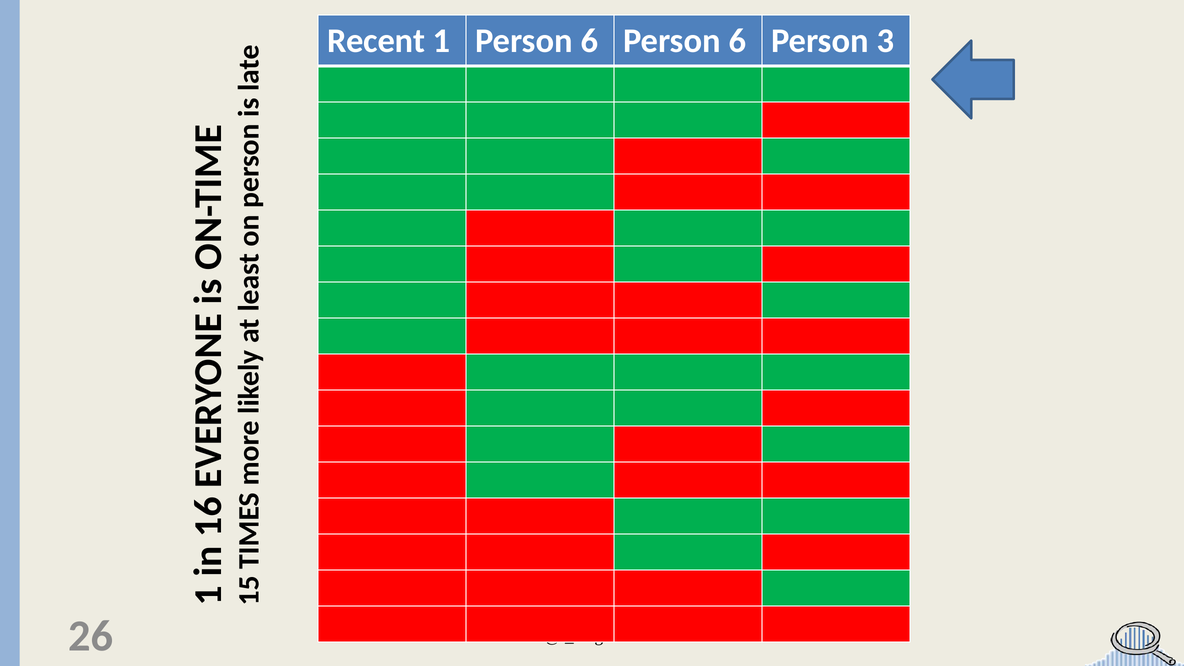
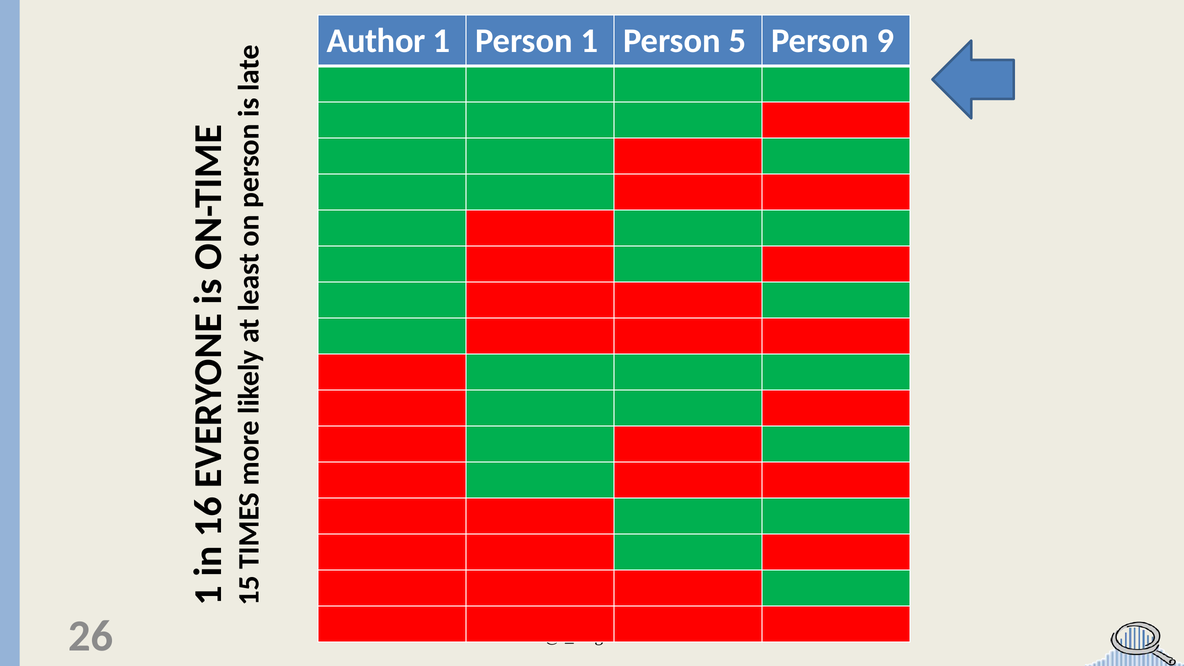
Recent: Recent -> Author (376, 41)
1 Person 6: 6 -> 1 (589, 41)
6: 6 -> 5 (737, 41)
3: 3 -> 9 (885, 41)
